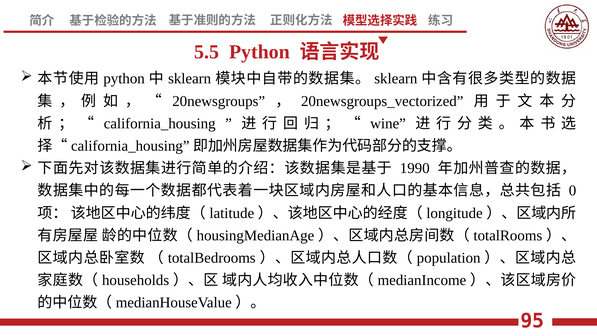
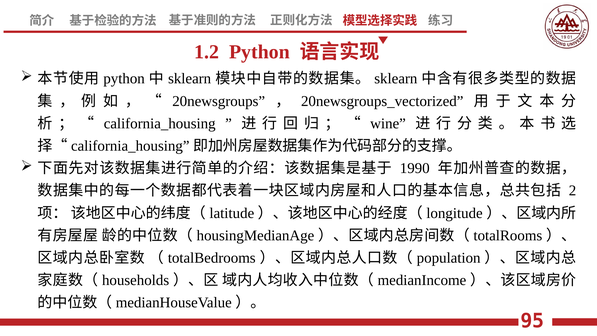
5.5: 5.5 -> 1.2 (207, 52)
0: 0 -> 2 (572, 191)
